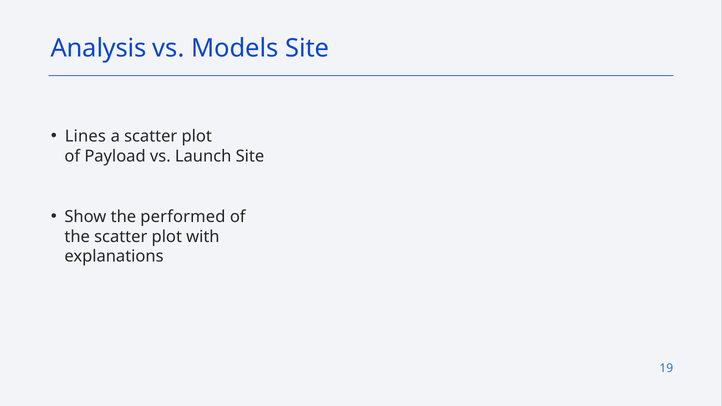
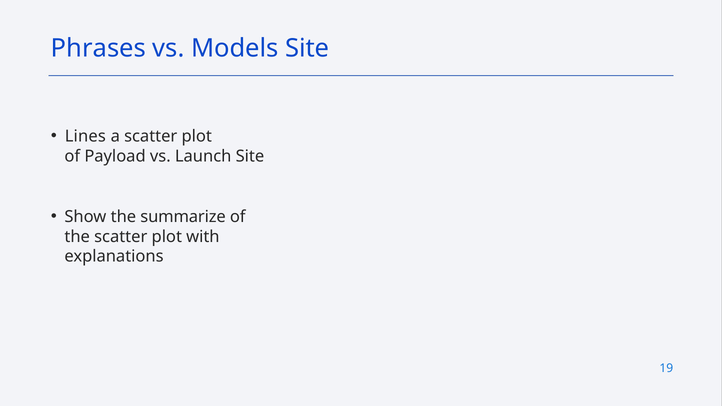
Analysis: Analysis -> Phrases (98, 48)
performed: performed -> summarize (183, 217)
